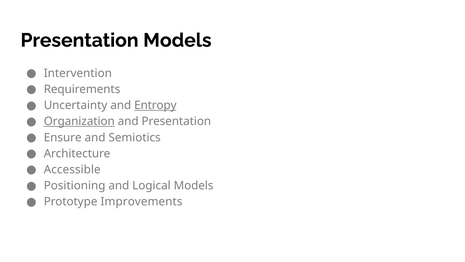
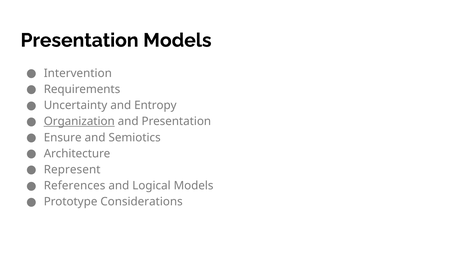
Entropy underline: present -> none (155, 105)
Accessible: Accessible -> Represent (72, 169)
Positioning: Positioning -> References (75, 185)
Improvements: Improvements -> Considerations (142, 201)
